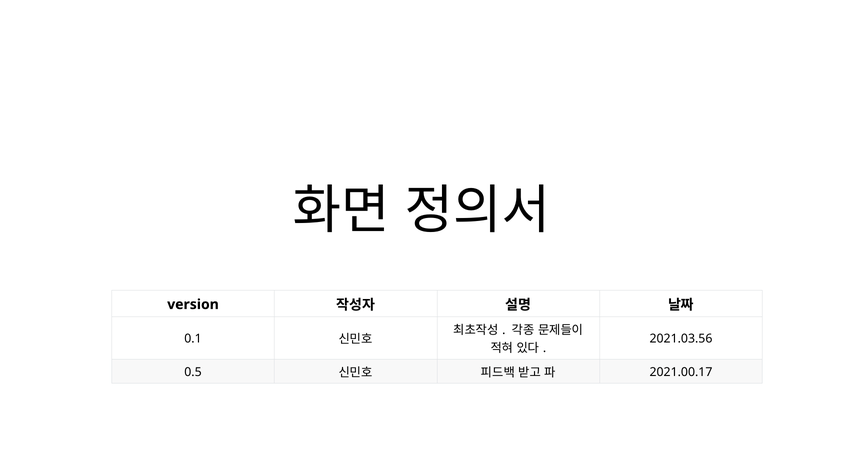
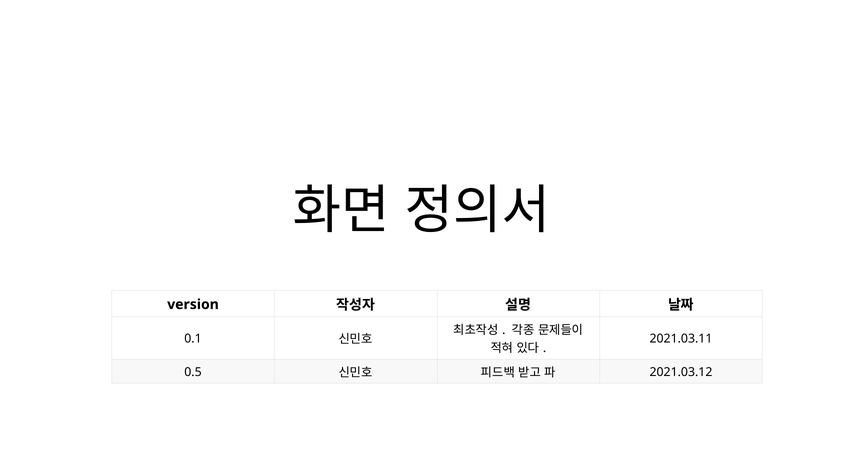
2021.03.56: 2021.03.56 -> 2021.03.11 (681, 339)
2021.00.17: 2021.00.17 -> 2021.03.12 (681, 372)
